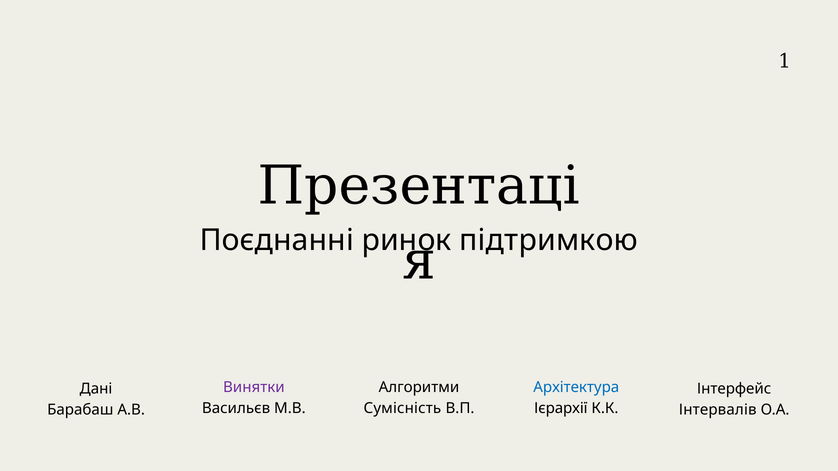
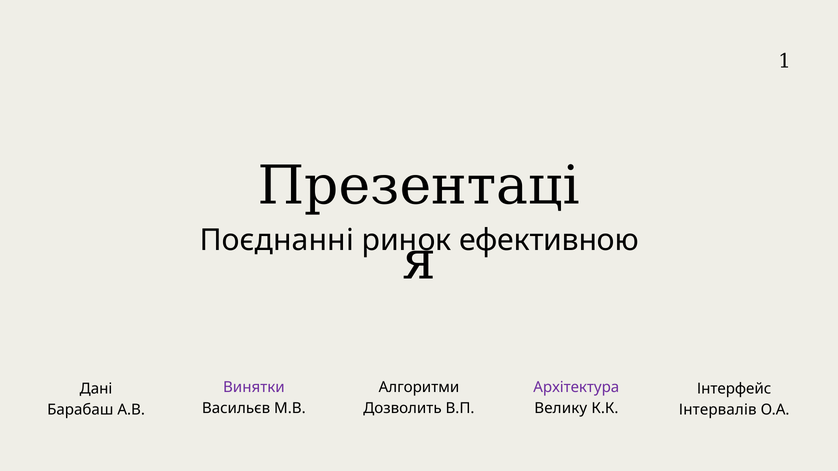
підтримкою: підтримкою -> ефективною (549, 240)
Архітектура colour: blue -> purple (576, 387)
Сумісність: Сумісність -> Дозволить (402, 409)
Ієрархії: Ієрархії -> Велику (561, 409)
